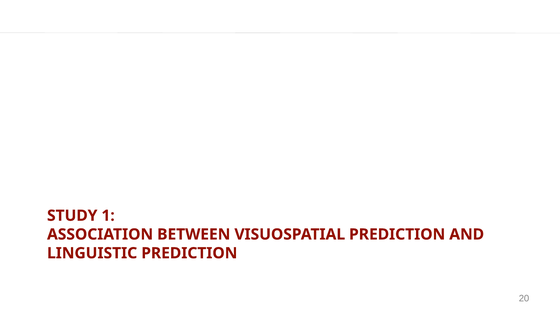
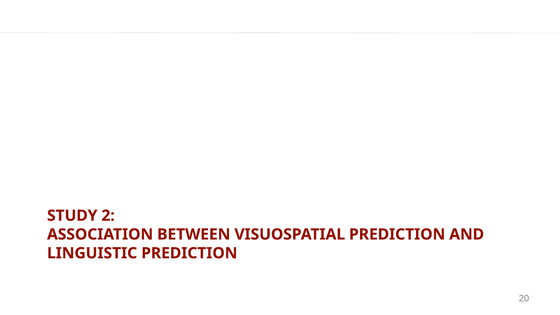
1: 1 -> 2 (108, 216)
